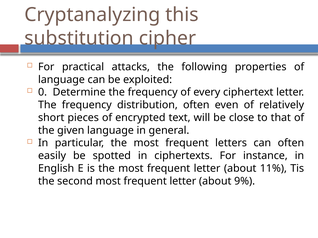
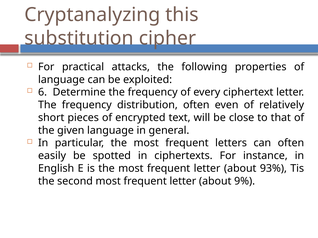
0: 0 -> 6 (43, 92)
11%: 11% -> 93% (273, 169)
